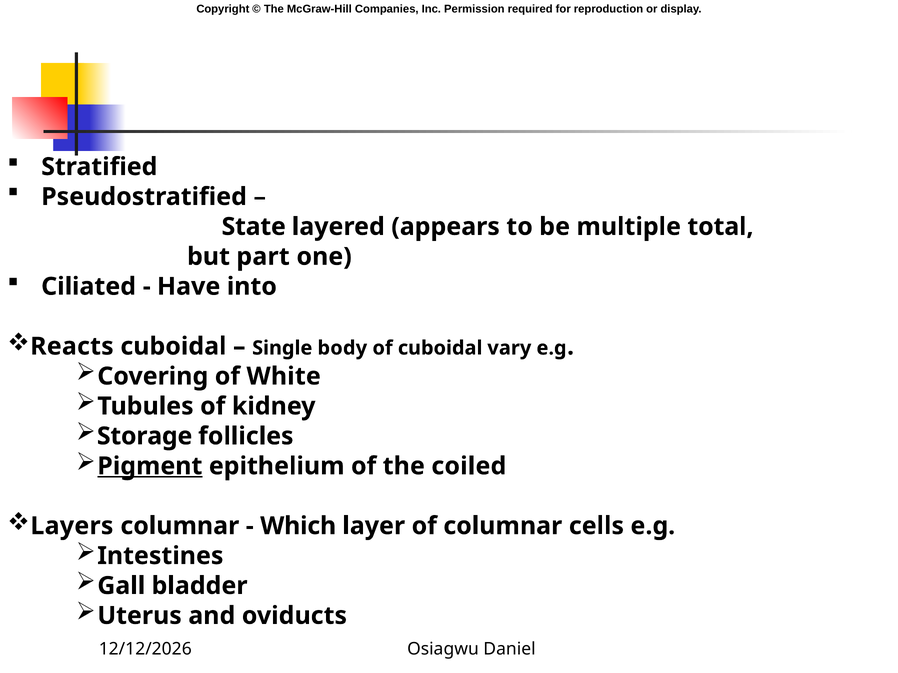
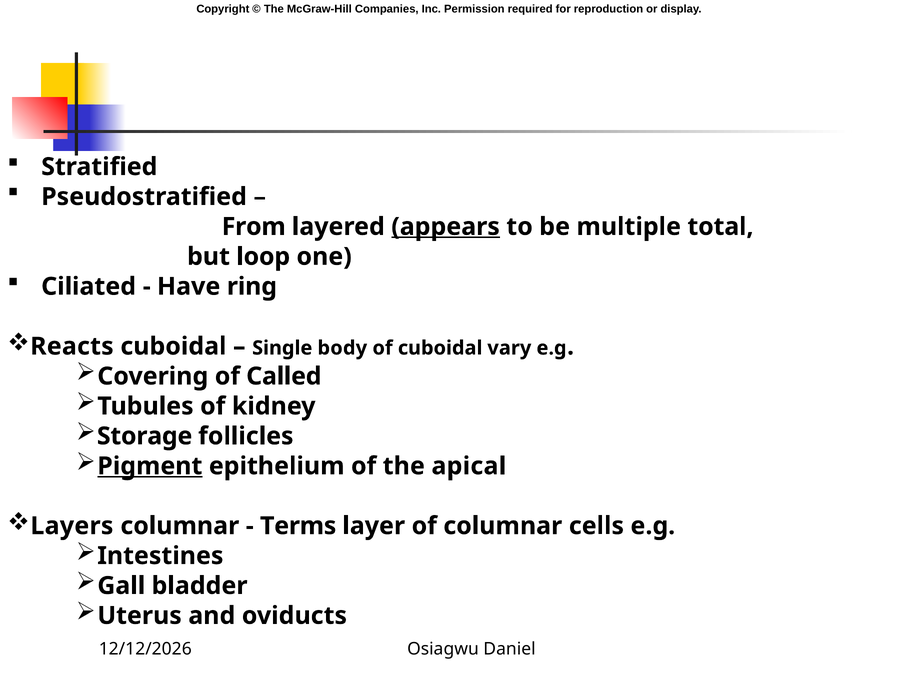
State: State -> From (254, 227)
appears underline: none -> present (446, 227)
part: part -> loop (263, 257)
into: into -> ring (252, 287)
White: White -> Called (284, 377)
coiled: coiled -> apical (469, 466)
Which: Which -> Terms (298, 526)
